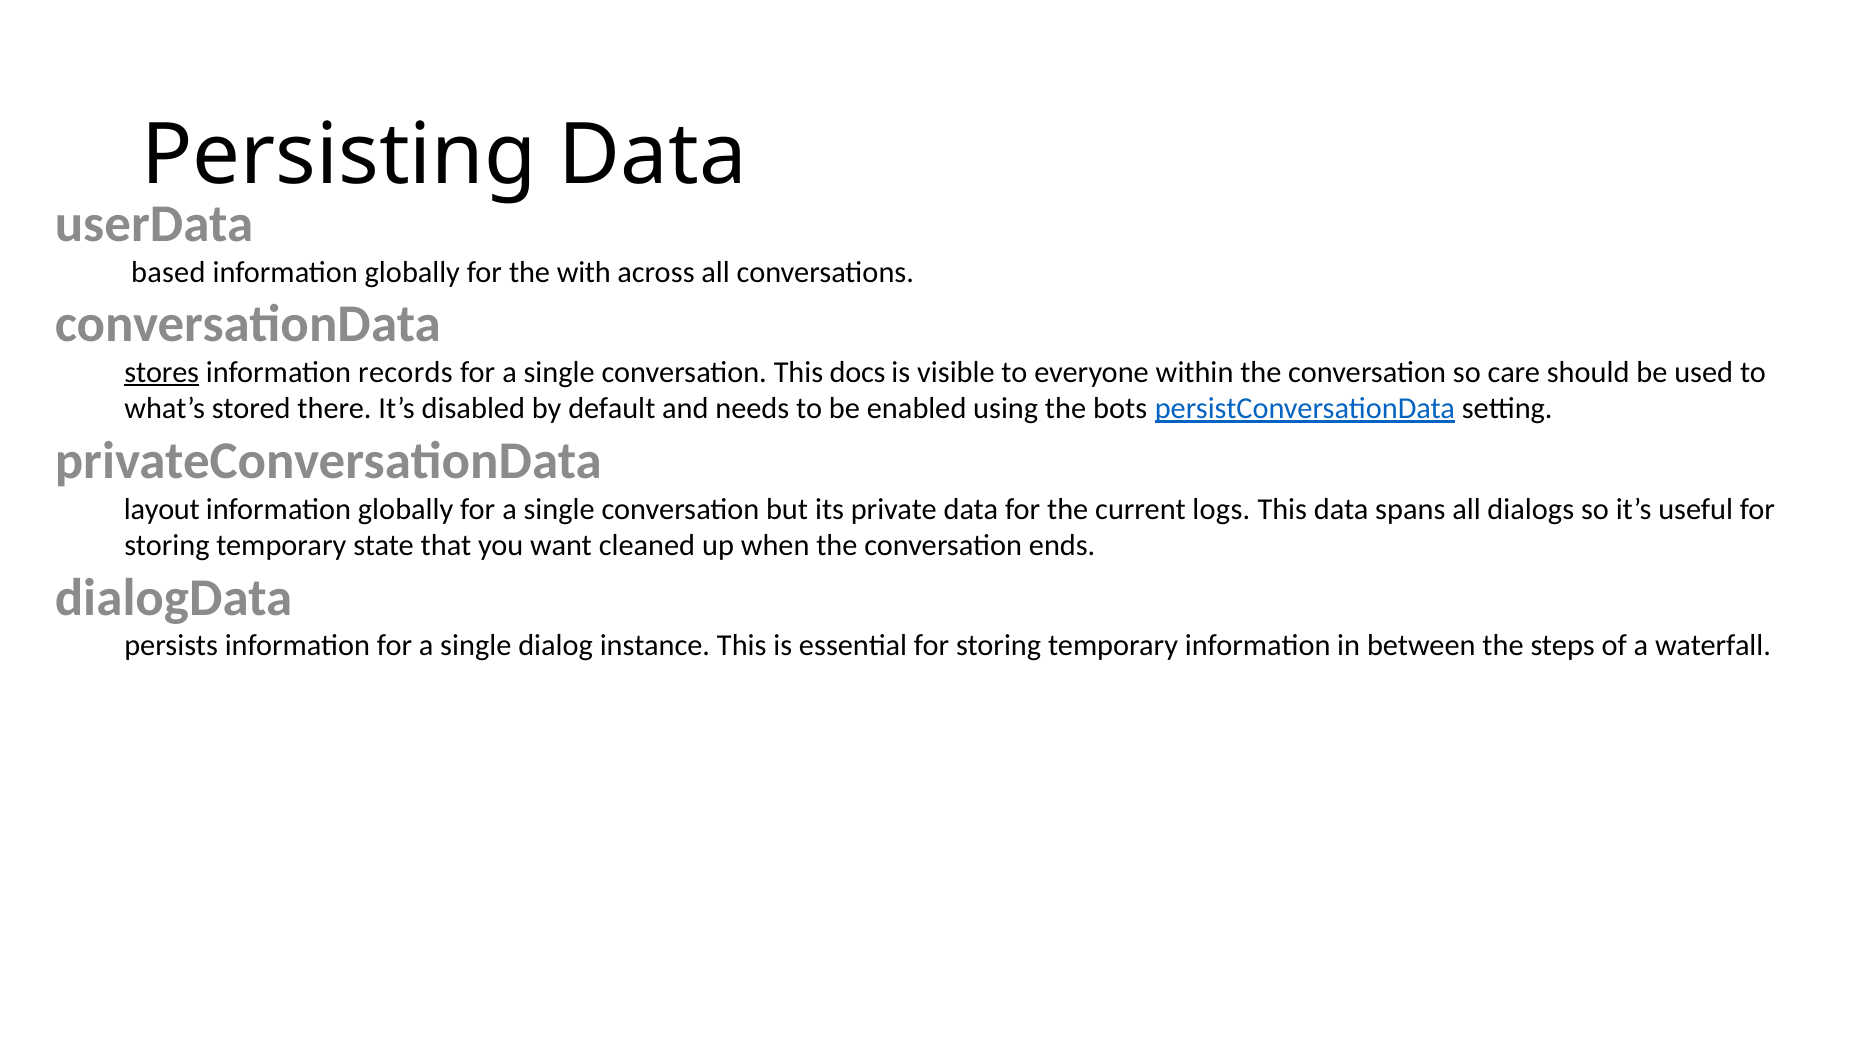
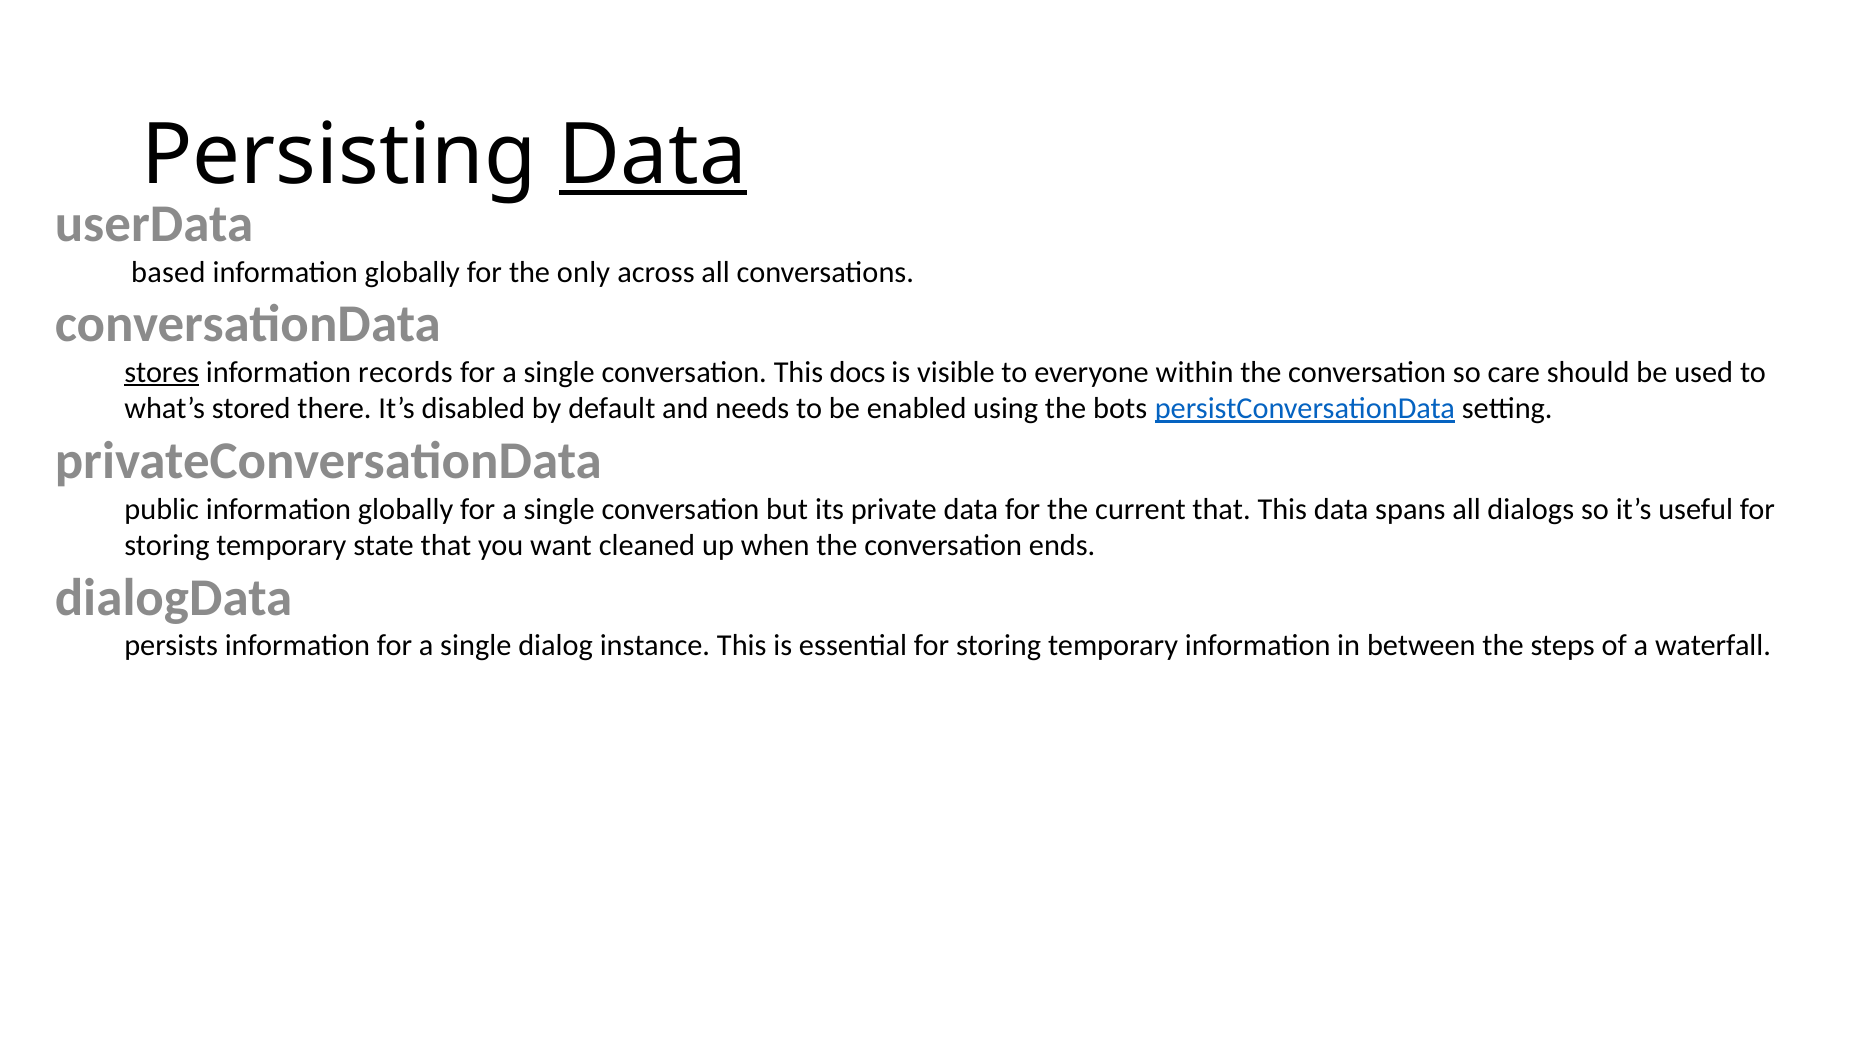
Data underline: none -> present (653, 156)
with: with -> only (584, 272)
layout: layout -> public (162, 509)
current logs: logs -> that (1222, 509)
